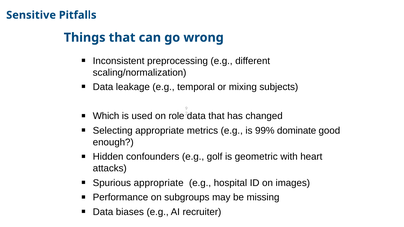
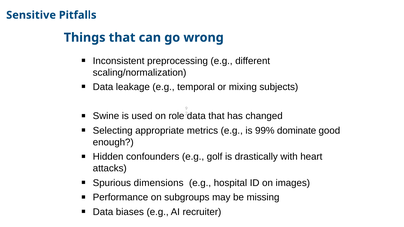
Which: Which -> Swine (106, 116)
geometric: geometric -> drastically (256, 157)
Spurious appropriate: appropriate -> dimensions (159, 183)
